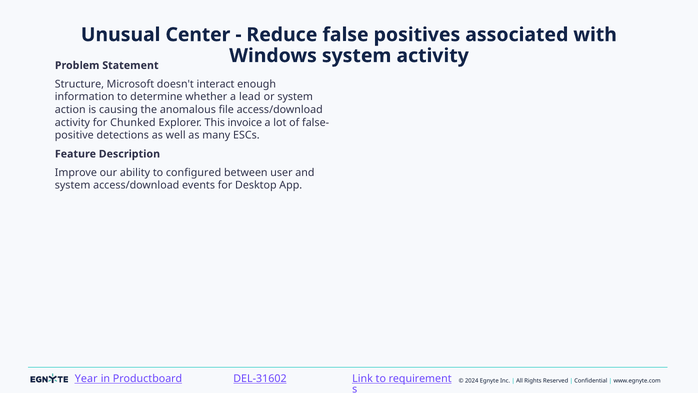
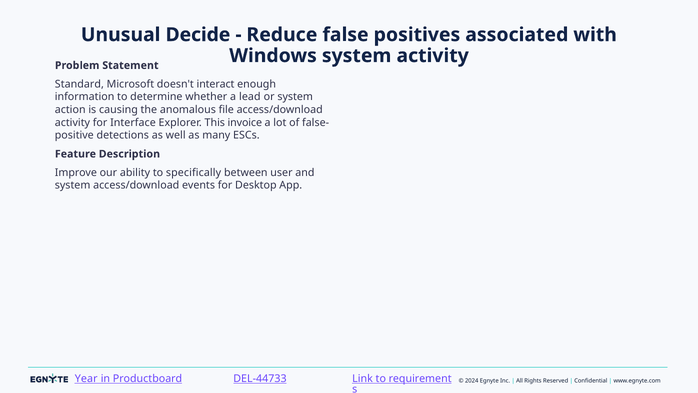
Center: Center -> Decide (198, 35)
Structure: Structure -> Standard (79, 84)
Chunked: Chunked -> Interface (133, 122)
configured: configured -> specifically (194, 172)
DEL-31602: DEL-31602 -> DEL-44733 (260, 378)
